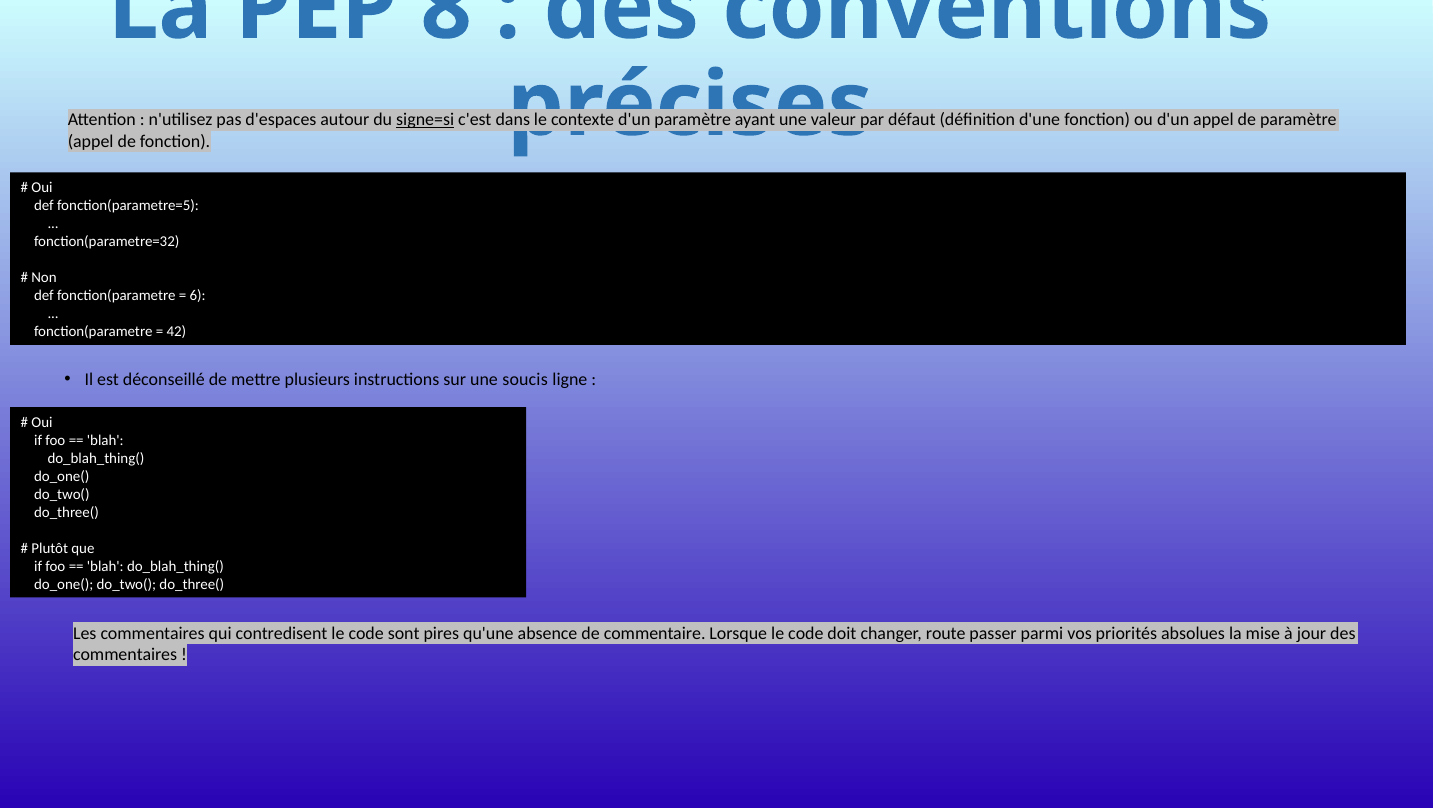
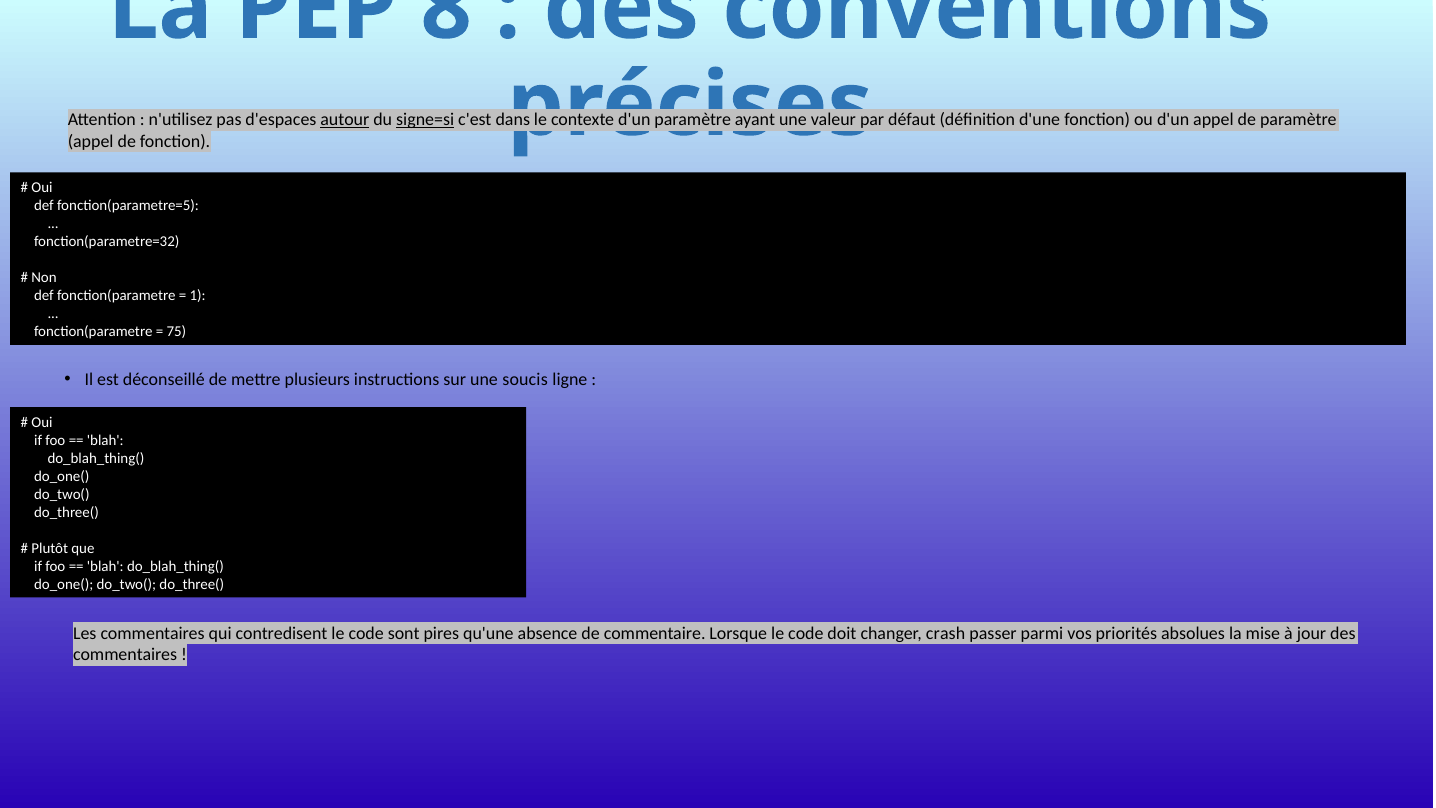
autour underline: none -> present (345, 120)
6: 6 -> 1 (198, 296)
42: 42 -> 75 (176, 331)
route: route -> crash (946, 633)
